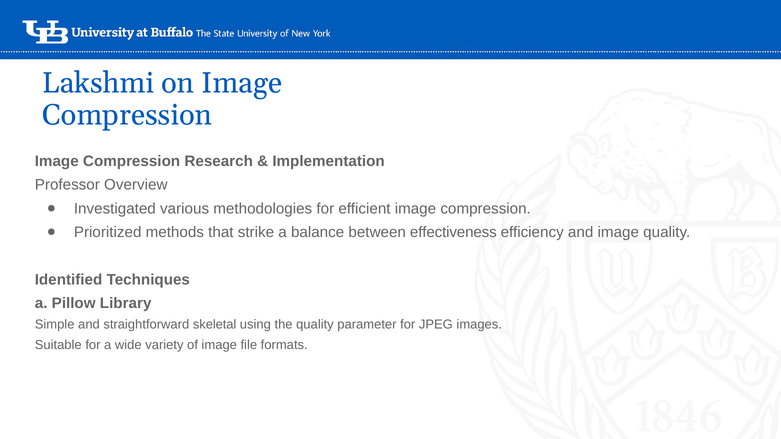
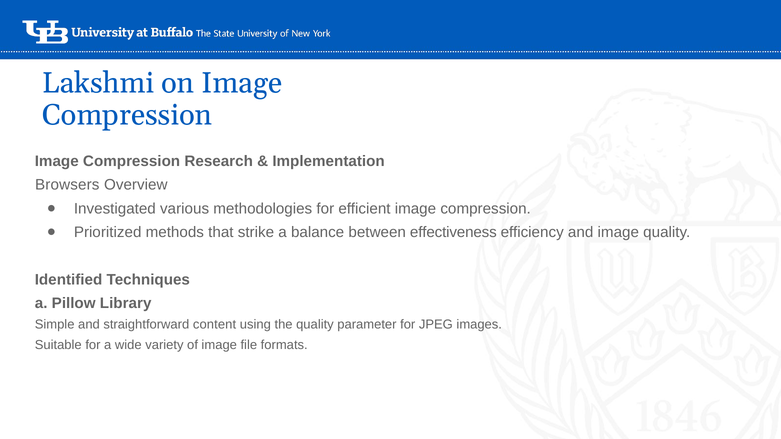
Professor: Professor -> Browsers (67, 185)
skeletal: skeletal -> content (215, 325)
